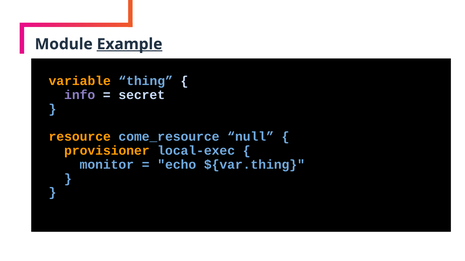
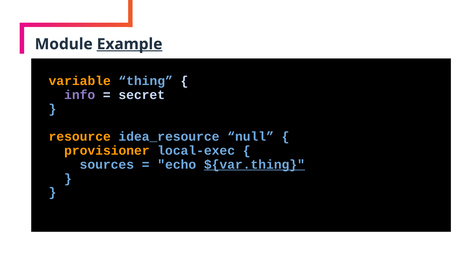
come_resource: come_resource -> idea_resource (169, 137)
monitor: monitor -> sources (107, 165)
${var.thing underline: none -> present (254, 165)
